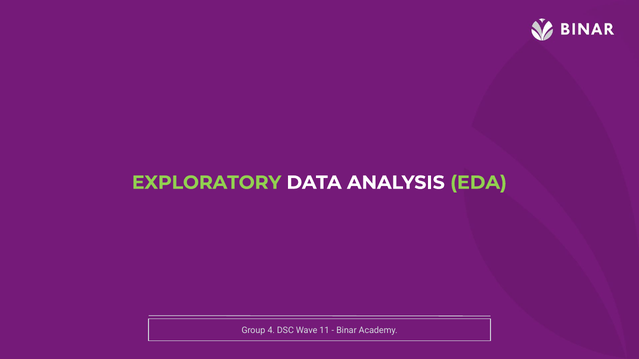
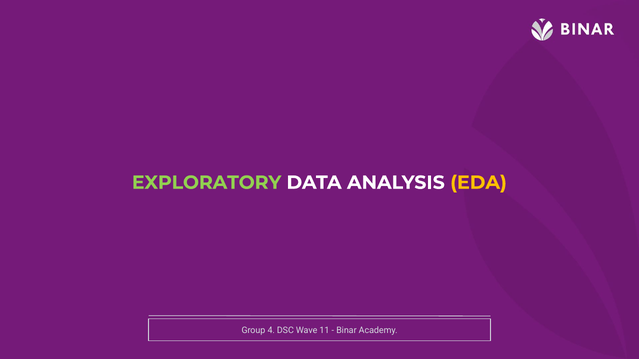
EDA colour: light green -> yellow (479, 183)
